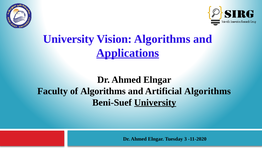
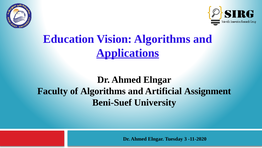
University: University -> Education (69, 39)
Artificial Algorithms: Algorithms -> Assignment (208, 91)
University underline: present -> none (155, 102)
